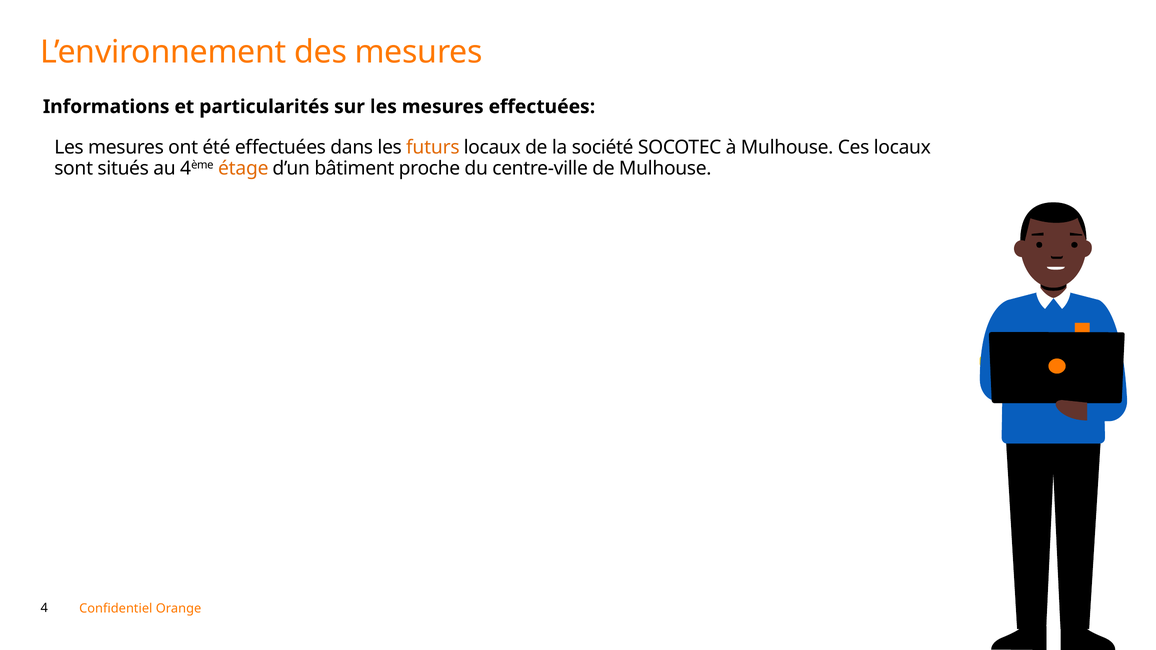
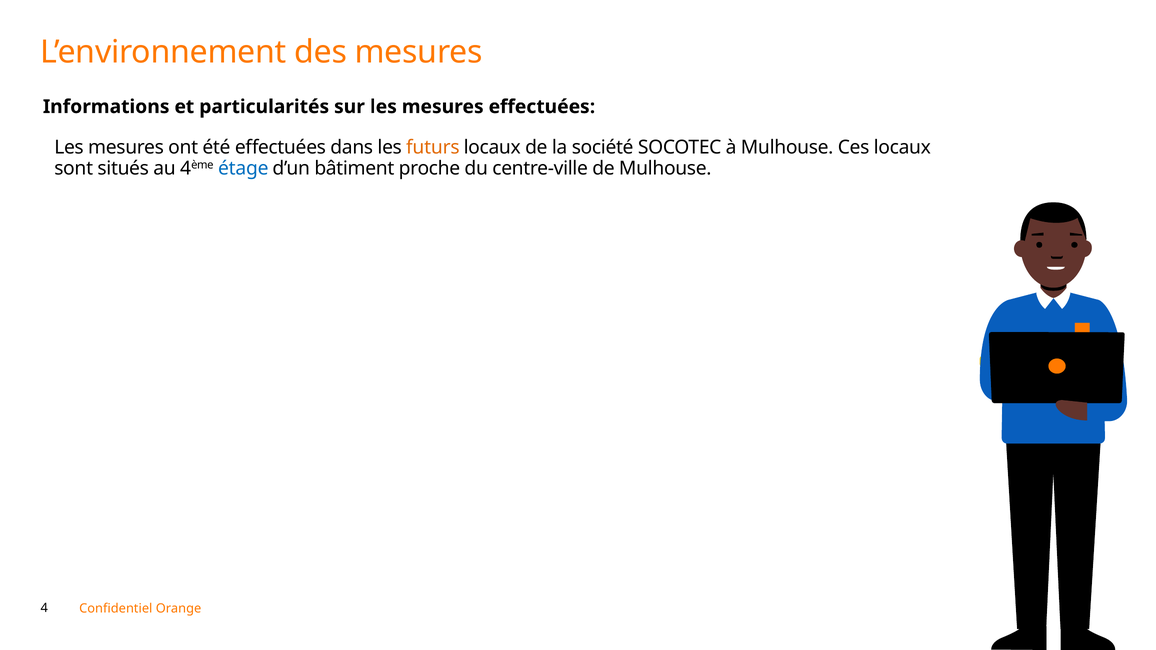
étage colour: orange -> blue (243, 168)
